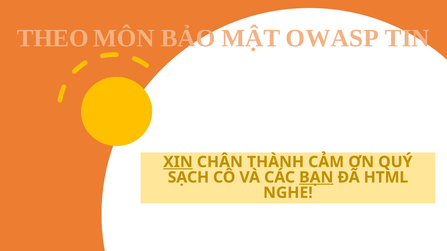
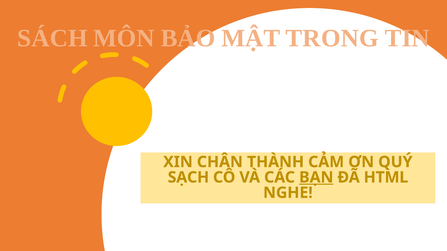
THEO: THEO -> SÁCH (53, 38)
OWASP: OWASP -> TRONG (332, 38)
XIN underline: present -> none (178, 162)
